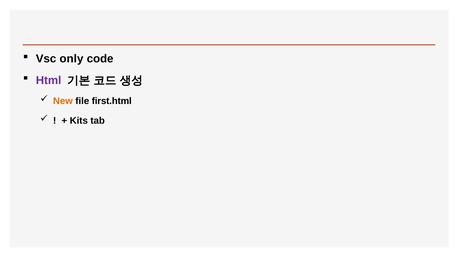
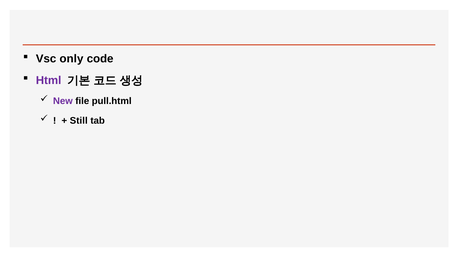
New colour: orange -> purple (63, 101)
first.html: first.html -> pull.html (112, 101)
Kits: Kits -> Still (79, 121)
